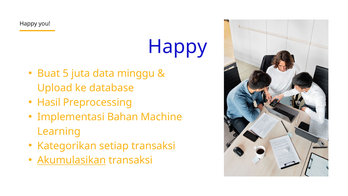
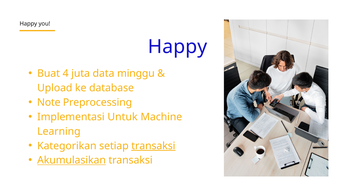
5: 5 -> 4 (66, 73)
Hasil: Hasil -> Note (49, 102)
Bahan: Bahan -> Untuk (123, 117)
transaksi underline: none -> present (153, 146)
